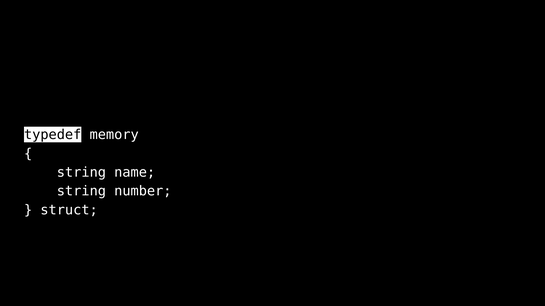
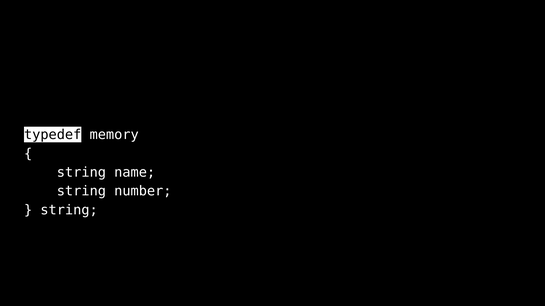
struct: struct -> string (69, 210)
